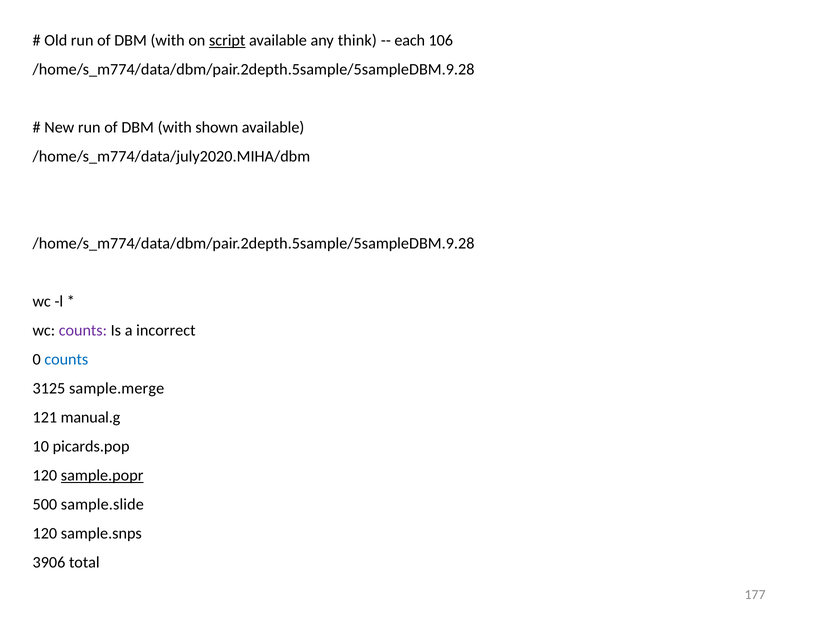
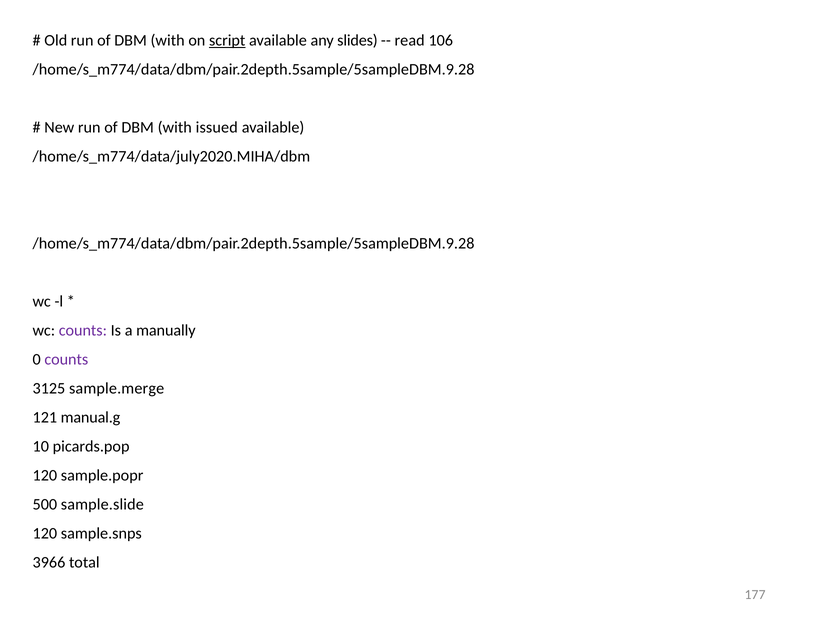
think: think -> slides (357, 41)
each: each -> read (410, 41)
shown: shown -> issued (217, 128)
incorrect: incorrect -> manually (166, 331)
counts colour: blue -> purple (66, 360)
sample.popr underline: present -> none (102, 476)
3906: 3906 -> 3966 (49, 563)
